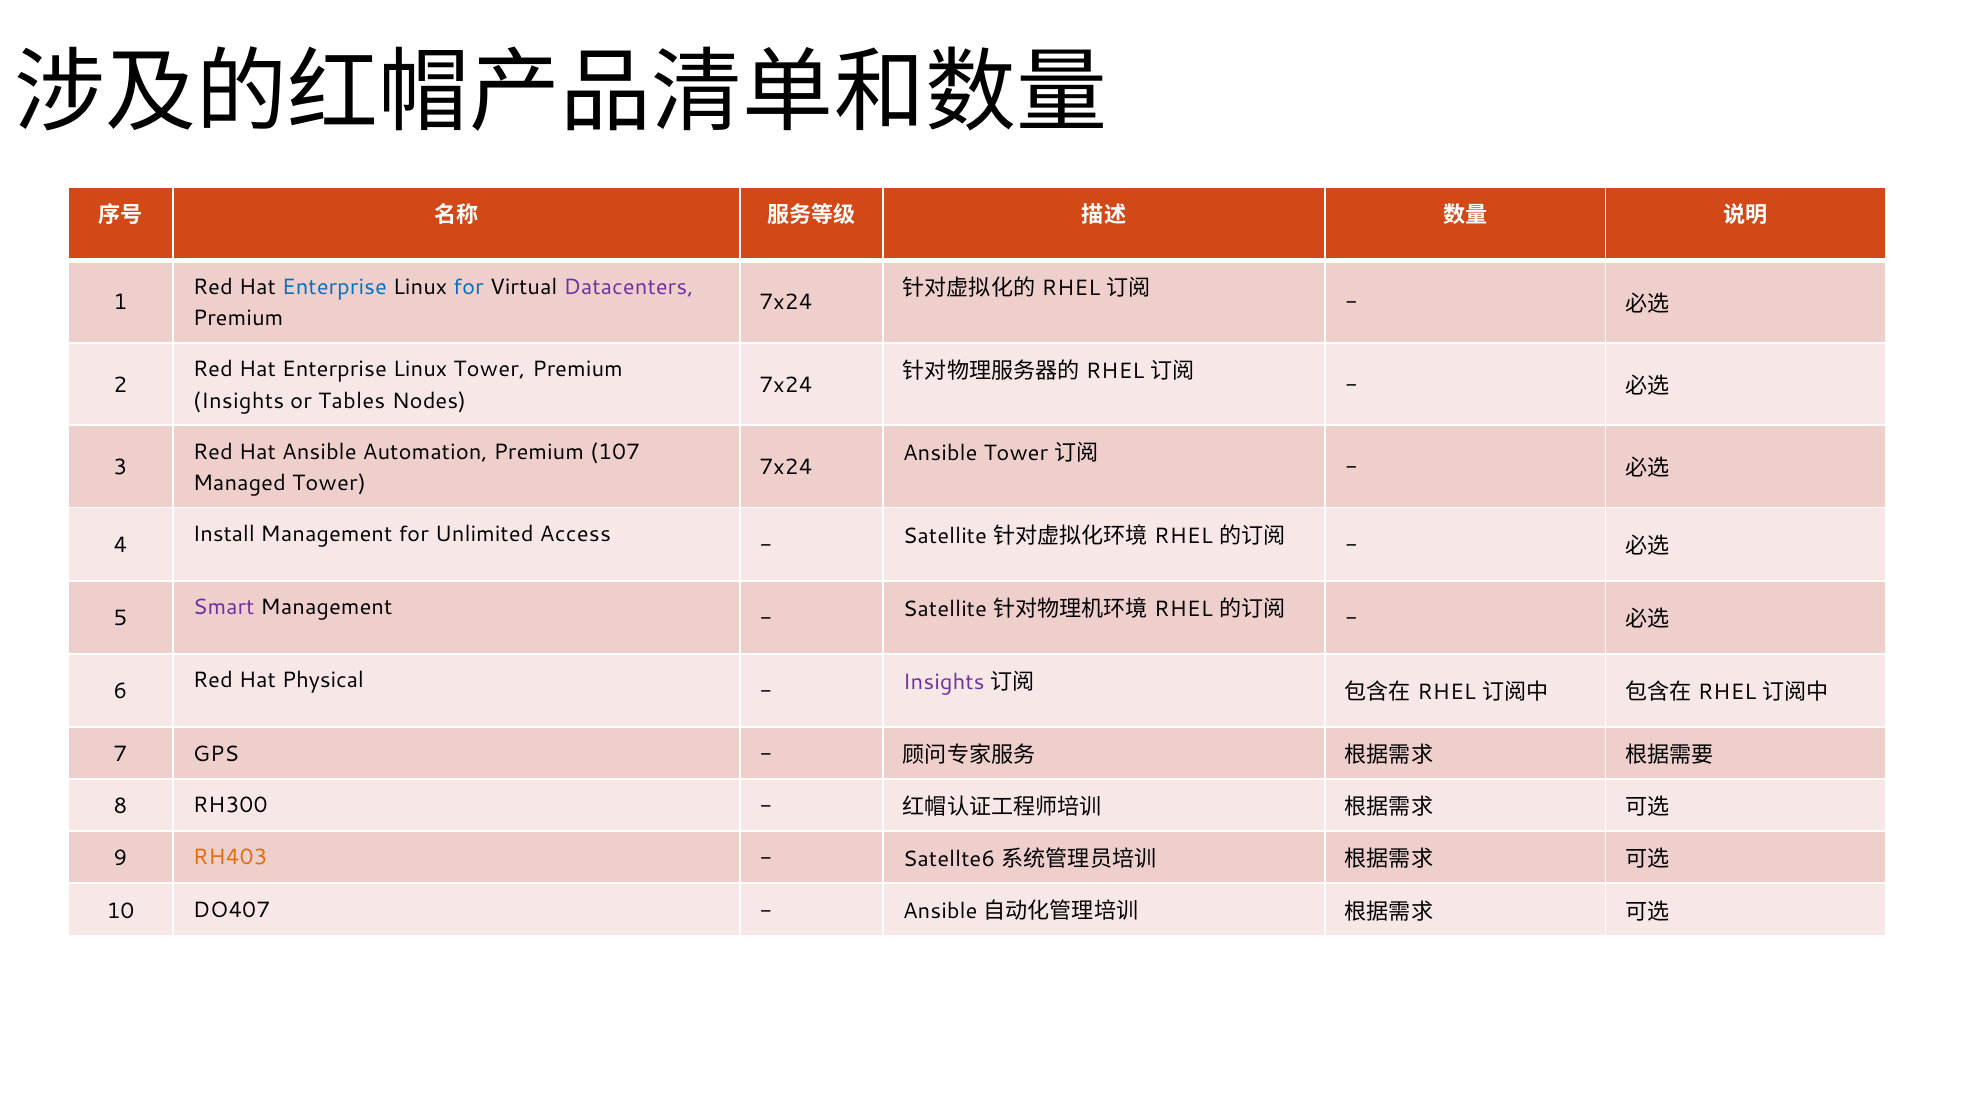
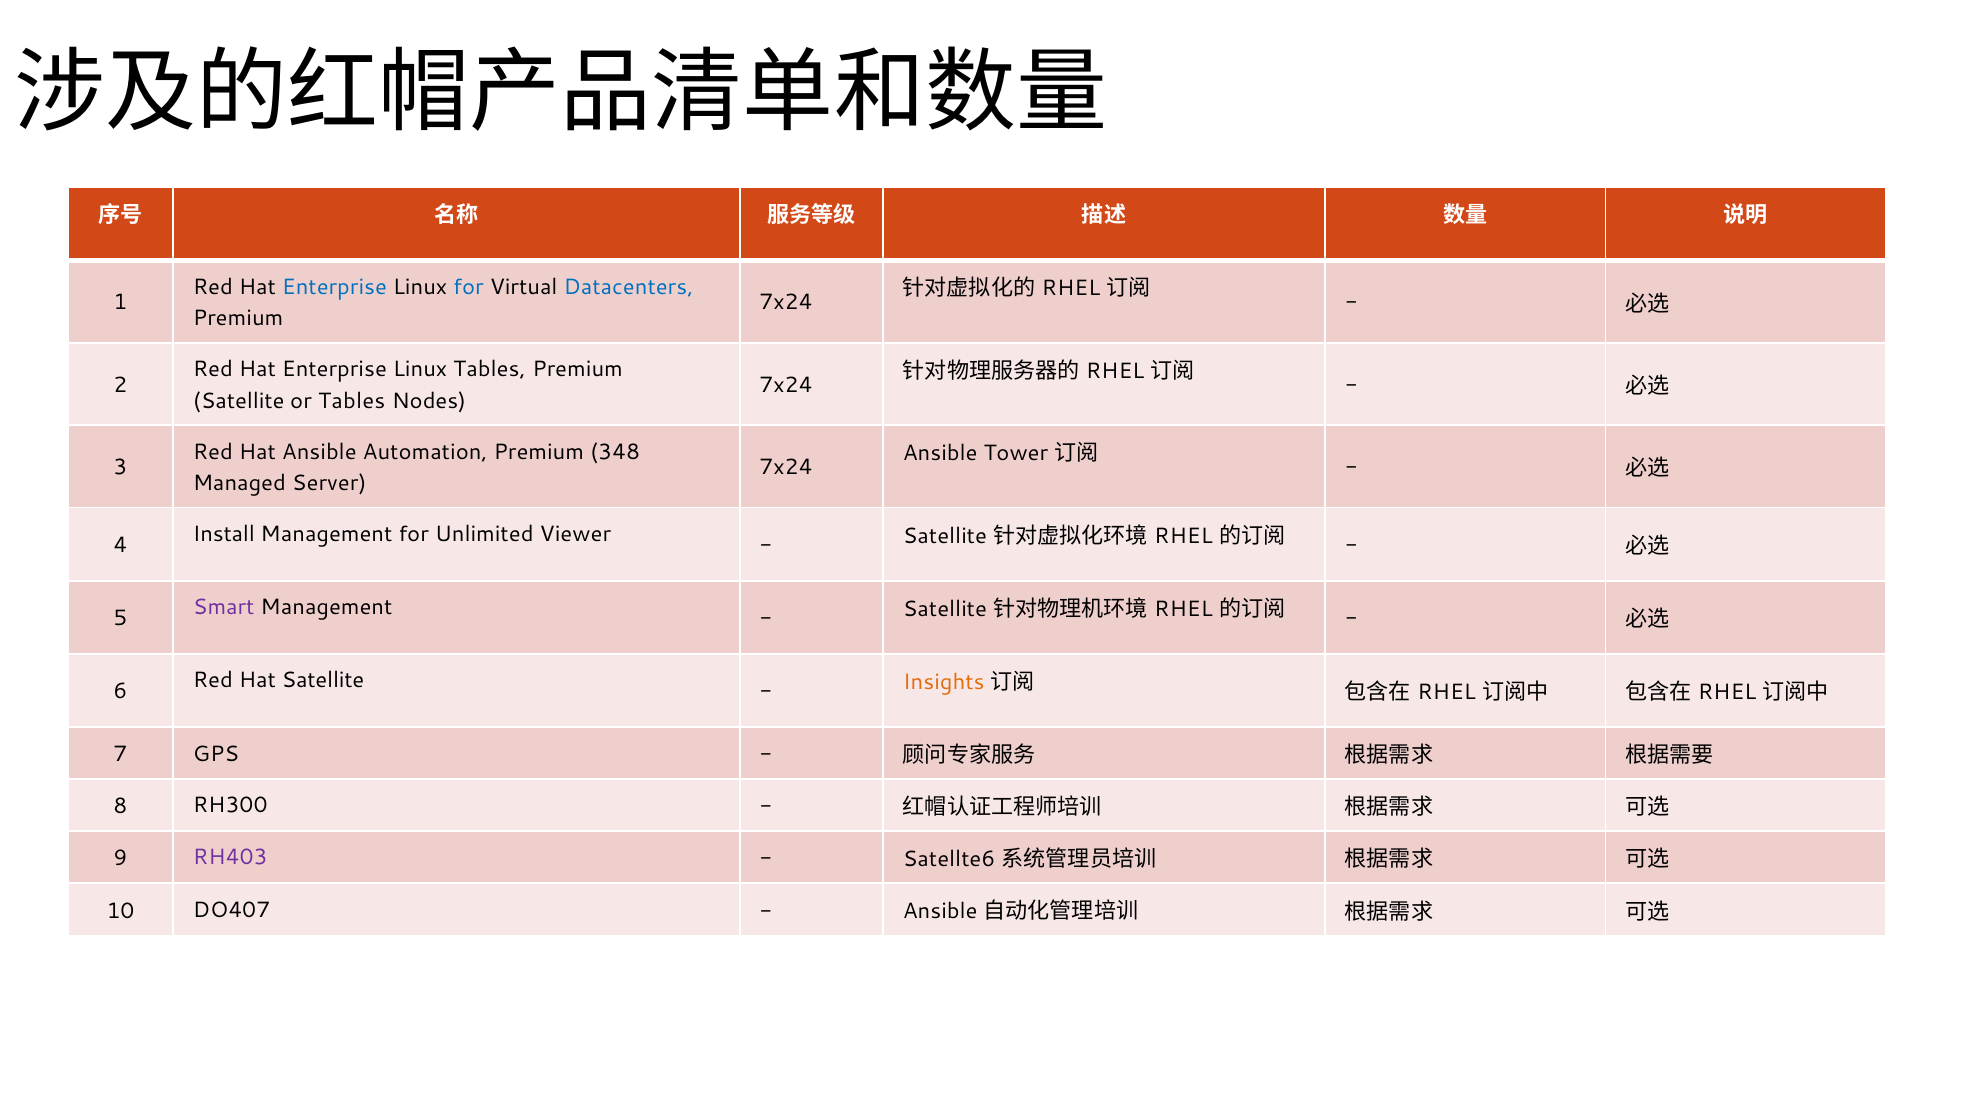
Datacenters colour: purple -> blue (629, 287)
Linux Tower: Tower -> Tables (489, 369)
Insights: Insights -> Satellite (239, 401)
107: 107 -> 348 (615, 452)
Managed Tower: Tower -> Server (329, 483)
Access: Access -> Viewer (575, 534)
Hat Physical: Physical -> Satellite (323, 681)
Insights colour: purple -> orange (944, 682)
RH403 colour: orange -> purple (230, 857)
